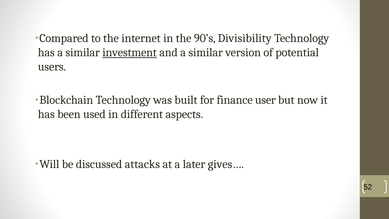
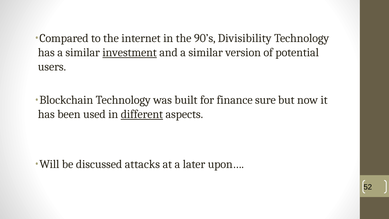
user: user -> sure (265, 100)
different underline: none -> present (142, 114)
gives…: gives… -> upon… (226, 164)
